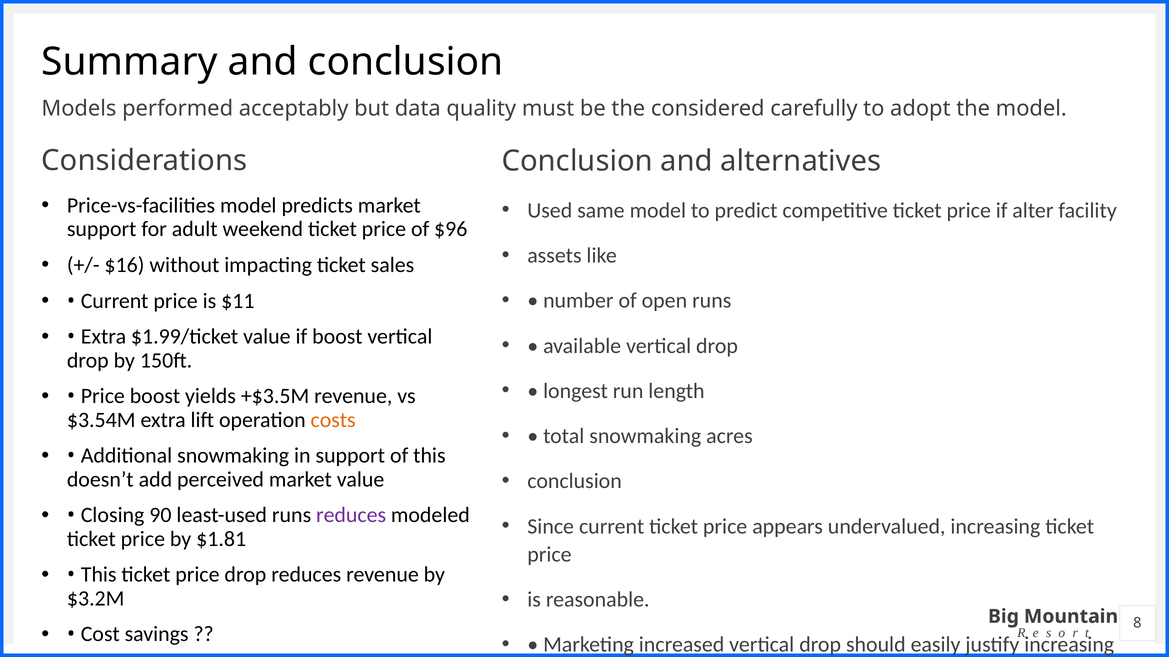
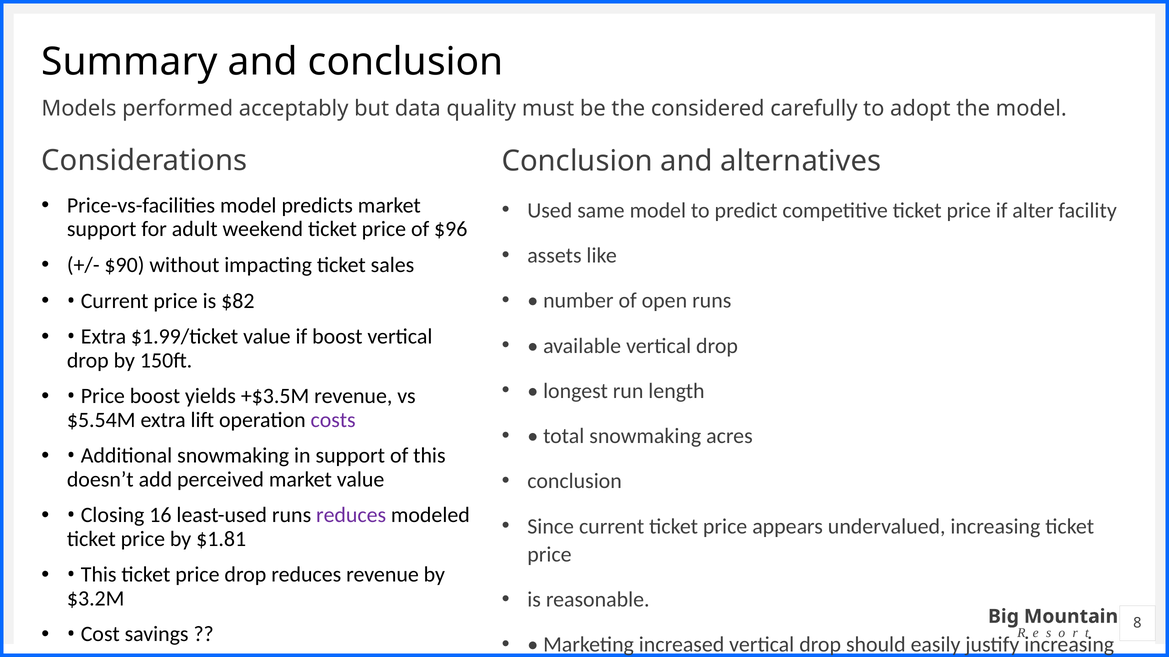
$16: $16 -> $90 (124, 265)
$11: $11 -> $82 (238, 301)
$3.54M: $3.54M -> $5.54M (101, 420)
costs colour: orange -> purple (333, 420)
90: 90 -> 16 (160, 516)
